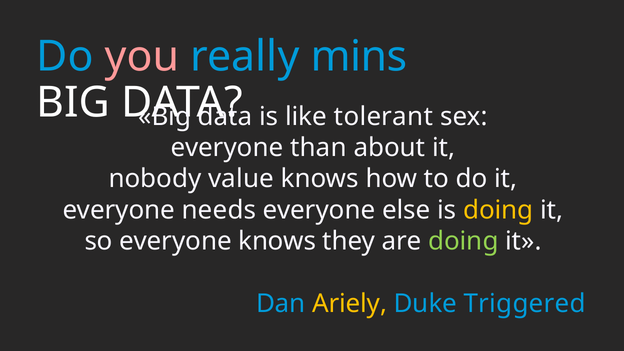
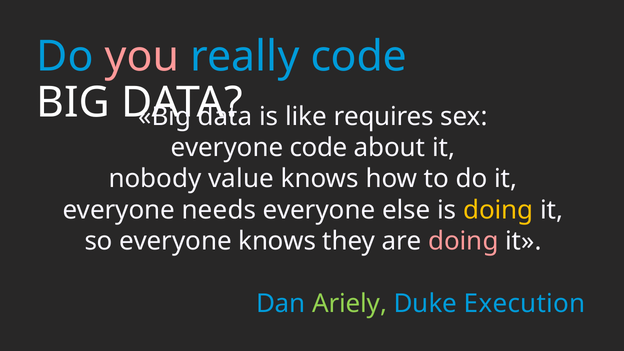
really mins: mins -> code (359, 56)
tolerant: tolerant -> requires (384, 116)
everyone than: than -> code (319, 148)
doing colour: light green -> pink (463, 241)
Ariely colour: yellow -> light green (350, 304)
Triggered: Triggered -> Execution (525, 304)
